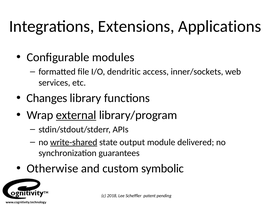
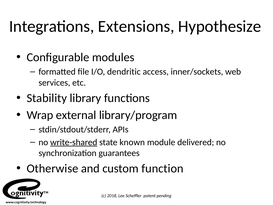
Applications: Applications -> Hypothesize (220, 26)
Changes: Changes -> Stability (47, 98)
external underline: present -> none (76, 115)
output: output -> known (132, 142)
symbolic: symbolic -> function (163, 168)
